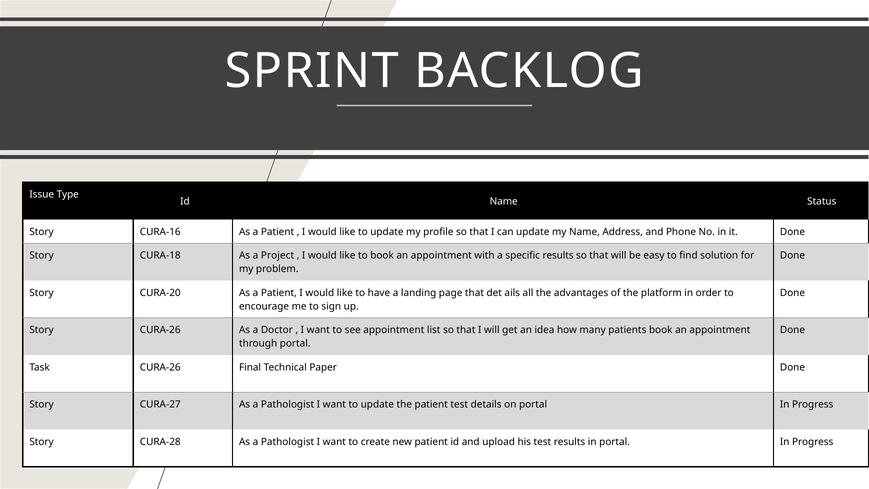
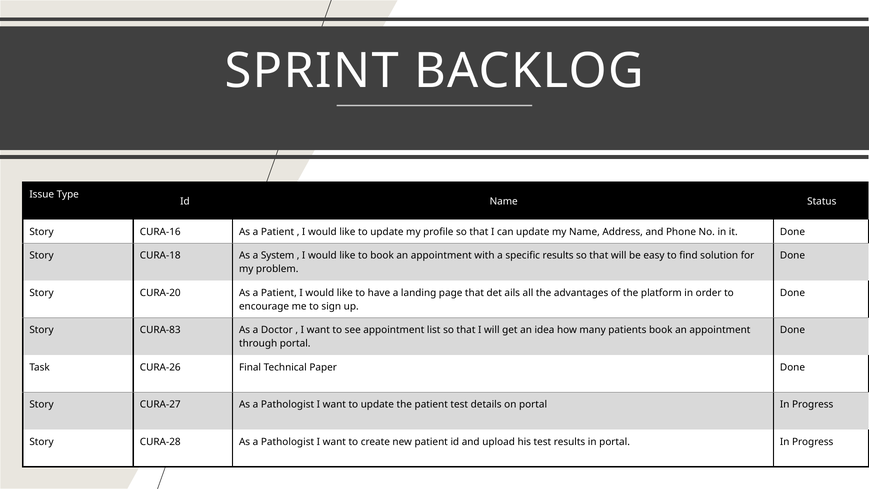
Project: Project -> System (278, 255)
Story CURA-26: CURA-26 -> CURA-83 (160, 330)
